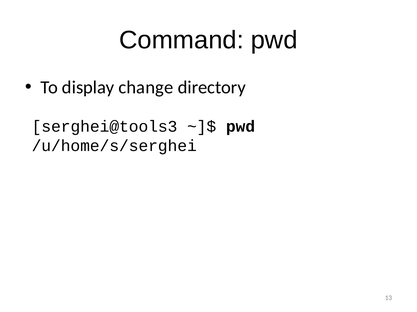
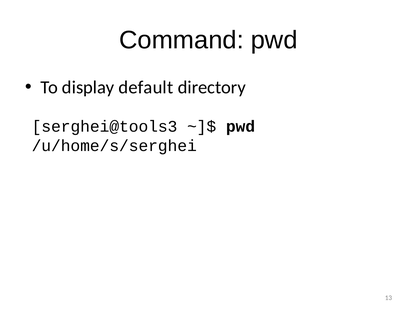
change: change -> default (146, 87)
